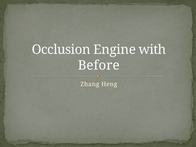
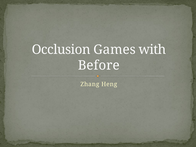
Engine: Engine -> Games (114, 50)
